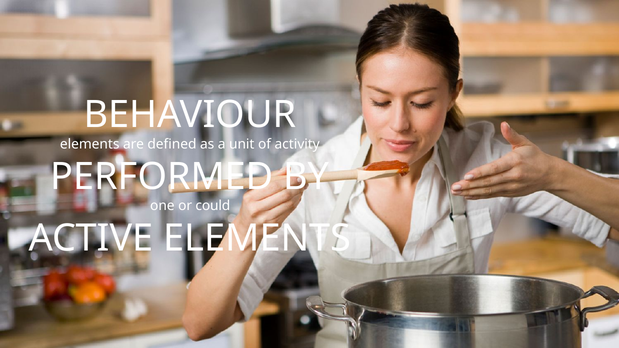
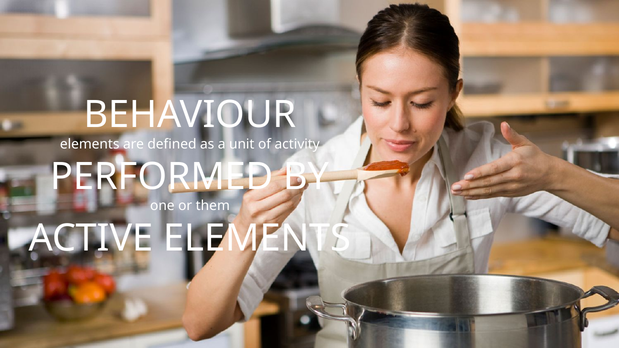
could: could -> them (213, 206)
